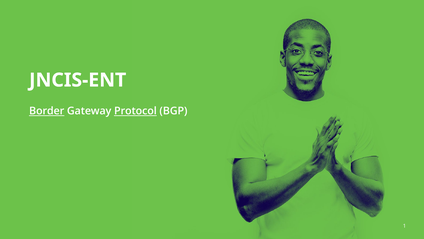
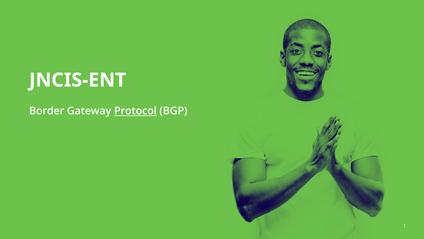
Border underline: present -> none (47, 111)
